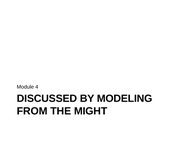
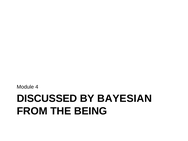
MODELING: MODELING -> BAYESIAN (125, 99)
MIGHT: MIGHT -> BEING (91, 111)
